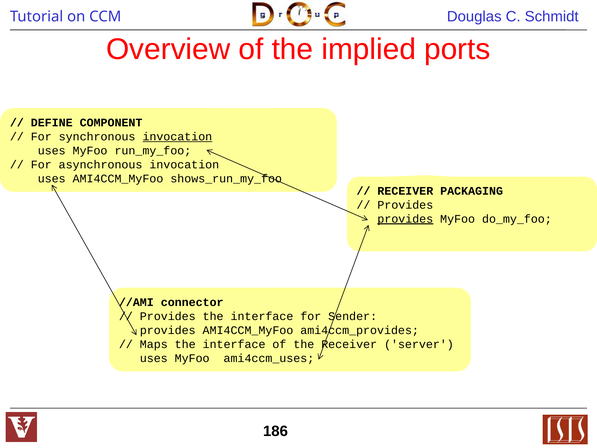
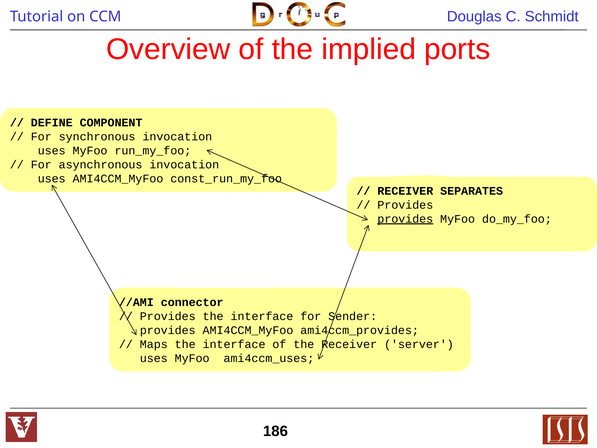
invocation underline: present -> none (177, 137)
shows_run_my_foo: shows_run_my_foo -> const_run_my_foo (226, 179)
PACKAGING: PACKAGING -> SEPARATES (472, 191)
